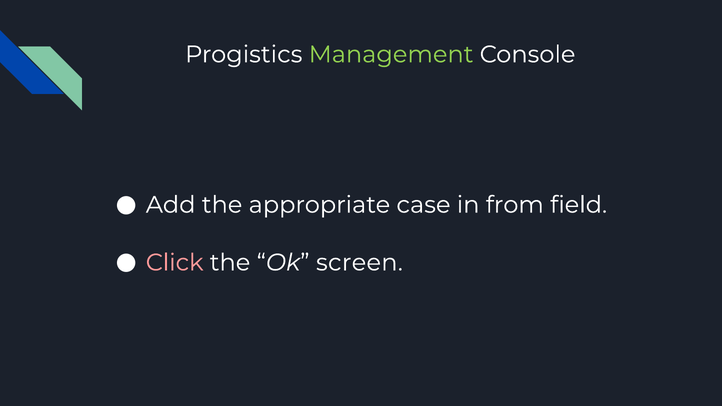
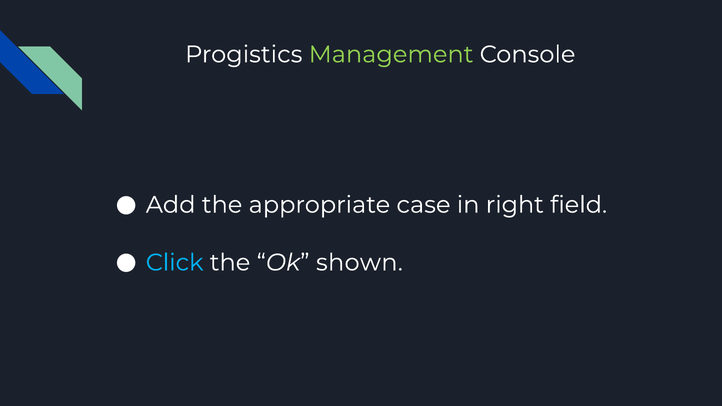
from: from -> right (515, 205)
Click colour: pink -> light blue (175, 263)
screen: screen -> shown (359, 263)
